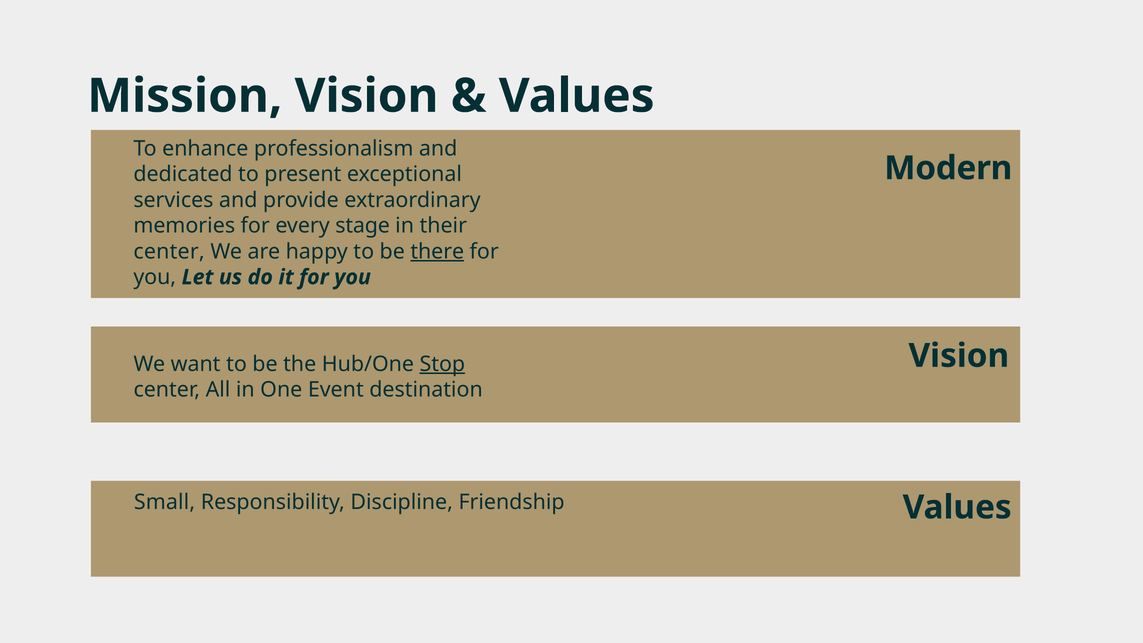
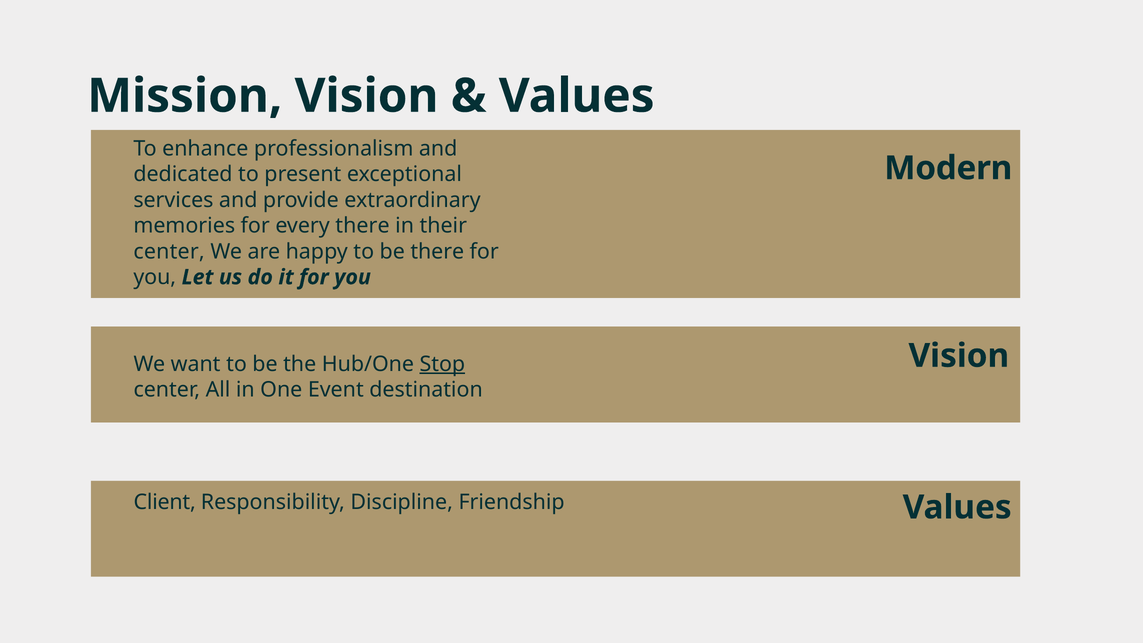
every stage: stage -> there (362, 226)
there underline: present -> none (437, 251)
Small: Small -> Client (165, 502)
